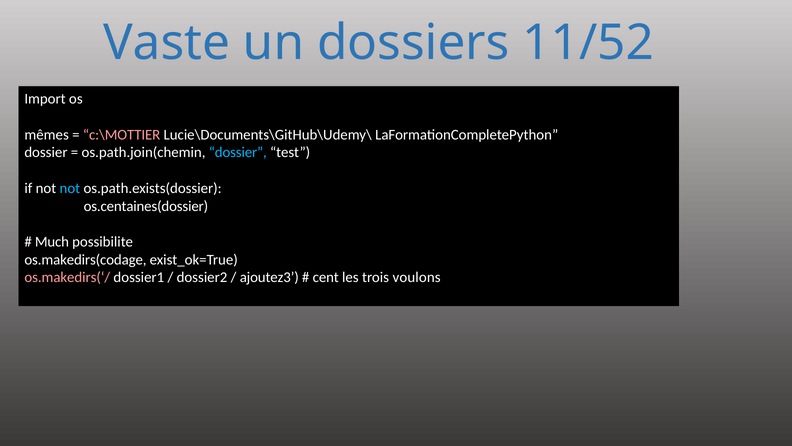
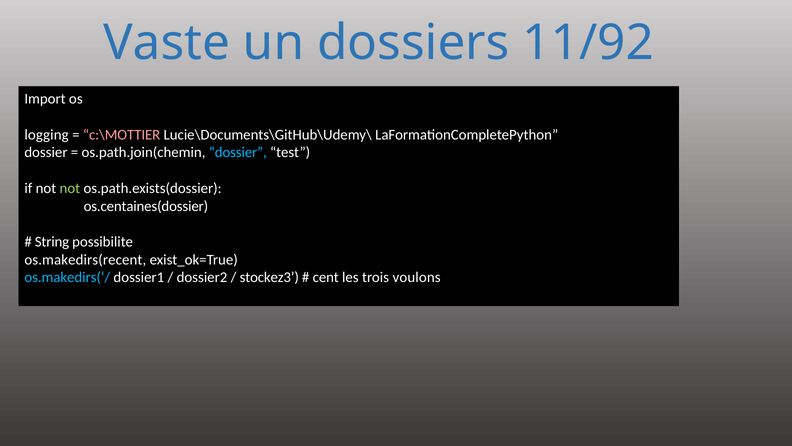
11/52: 11/52 -> 11/92 (588, 43)
mêmes: mêmes -> logging (47, 135)
not colour: light blue -> light green (70, 188)
Much: Much -> String (52, 242)
os.makedirs(codage: os.makedirs(codage -> os.makedirs(recent (85, 259)
os.makedirs(‘/ colour: pink -> light blue (67, 277)
ajoutez3: ajoutez3 -> stockez3 (269, 277)
